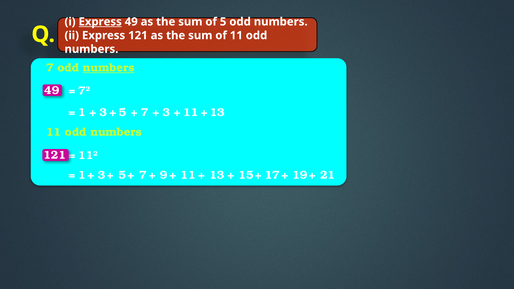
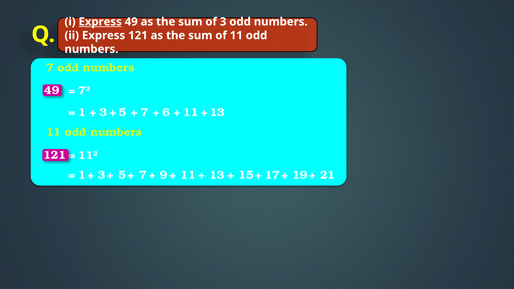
5: 5 -> 3 (223, 22)
numbers underline: present -> none (109, 68)
3: 3 -> 6 (166, 112)
